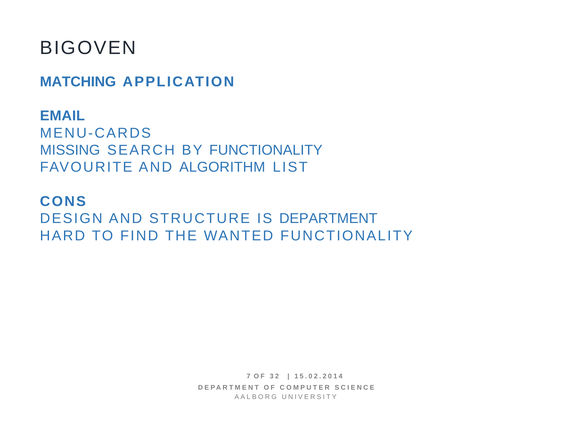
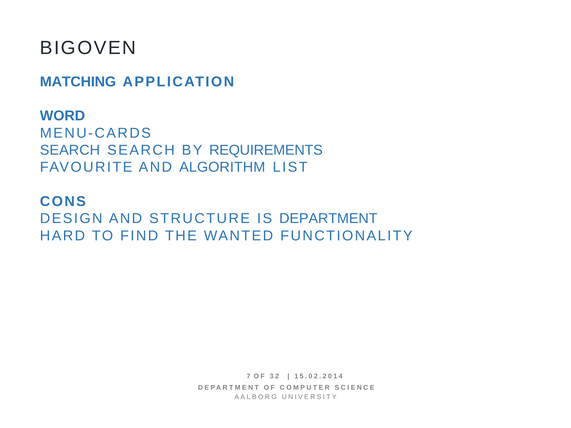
EMAIL: EMAIL -> WORD (62, 116)
MISSING: MISSING -> SEARCH (70, 150)
BY FUNCTIONALITY: FUNCTIONALITY -> REQUIREMENTS (266, 150)
